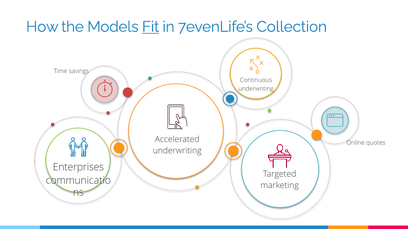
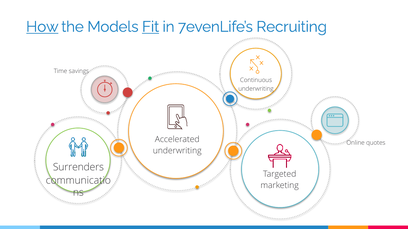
How underline: none -> present (42, 27)
Collection: Collection -> Recruiting (292, 27)
Enterprises: Enterprises -> Surrenders (78, 167)
